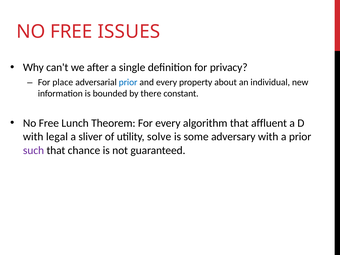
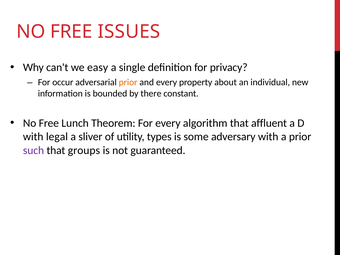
after: after -> easy (98, 67)
place: place -> occur (63, 82)
prior colour: blue -> orange (128, 82)
solve: solve -> types (159, 137)
chance: chance -> groups (84, 150)
